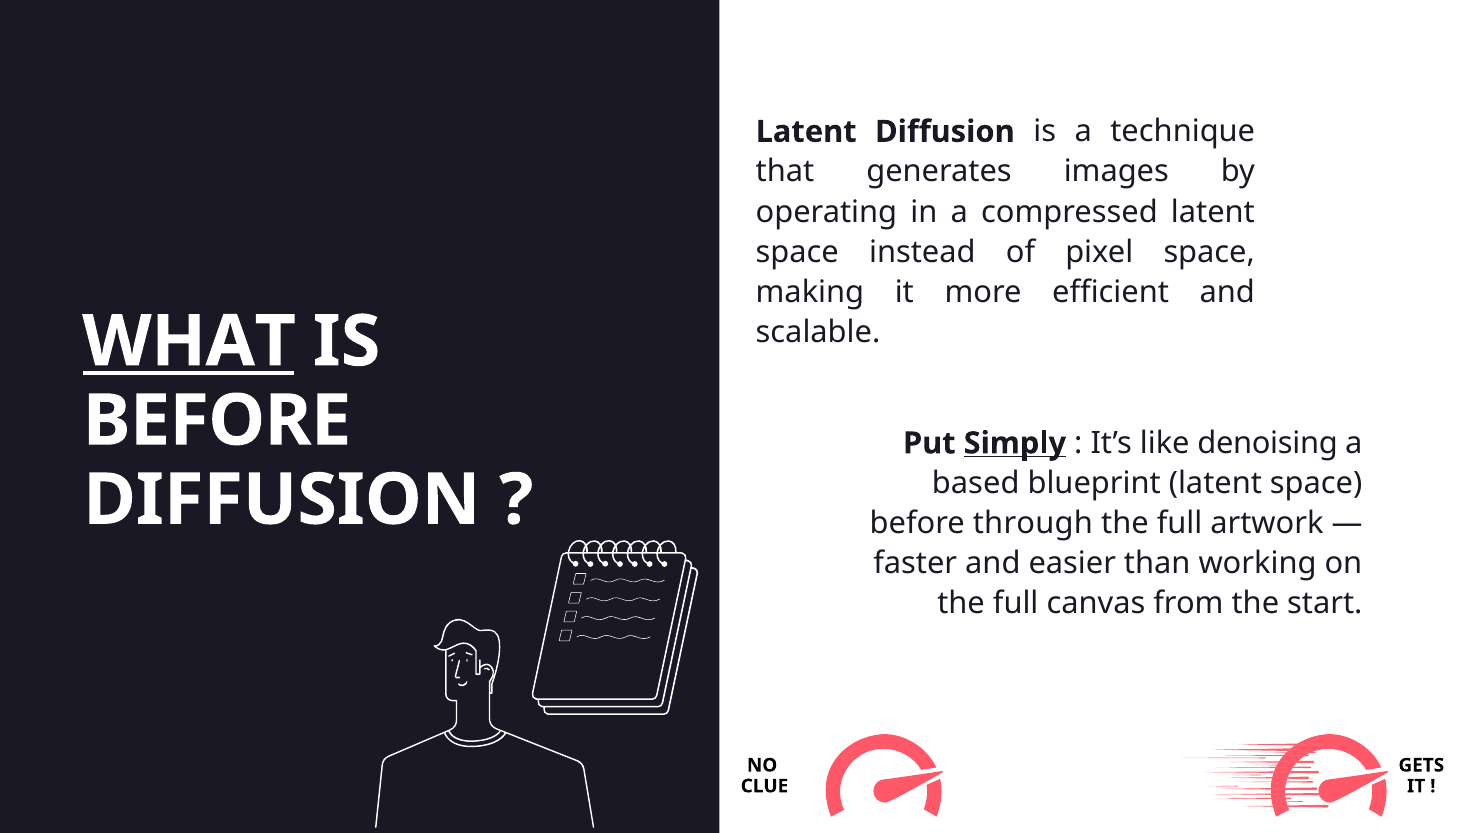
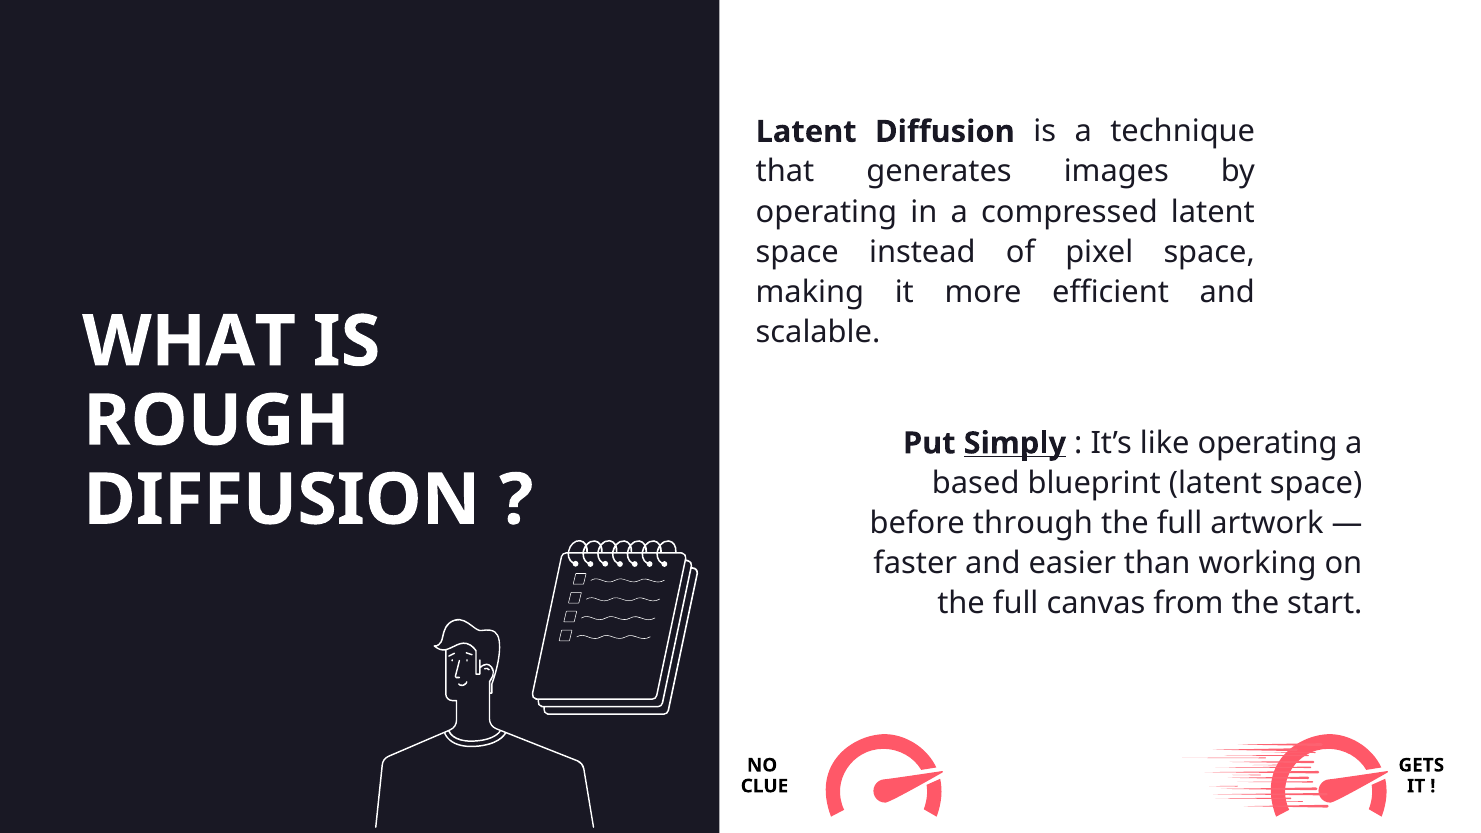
WHAT underline: present -> none (189, 342)
BEFORE: BEFORE -> ROUGH (217, 421)
like denoising: denoising -> operating (1268, 443)
